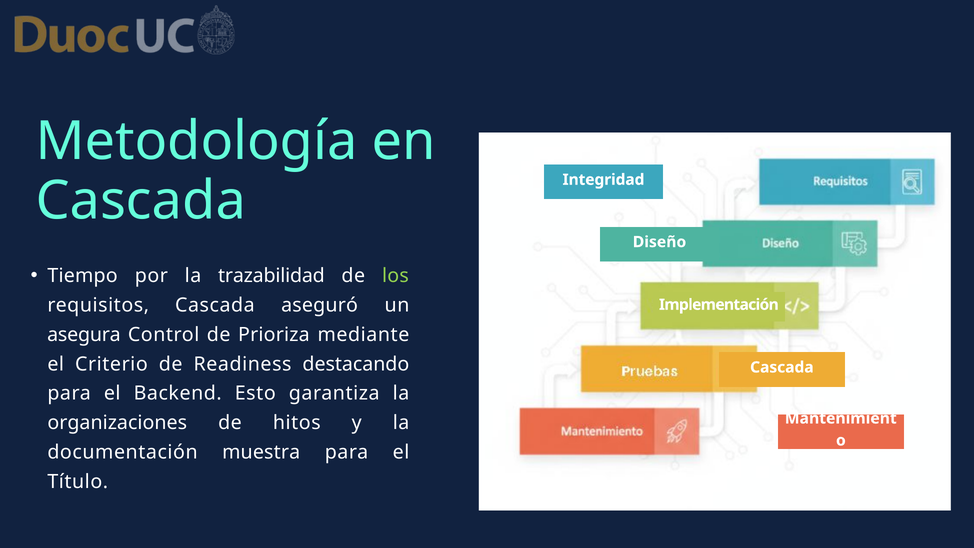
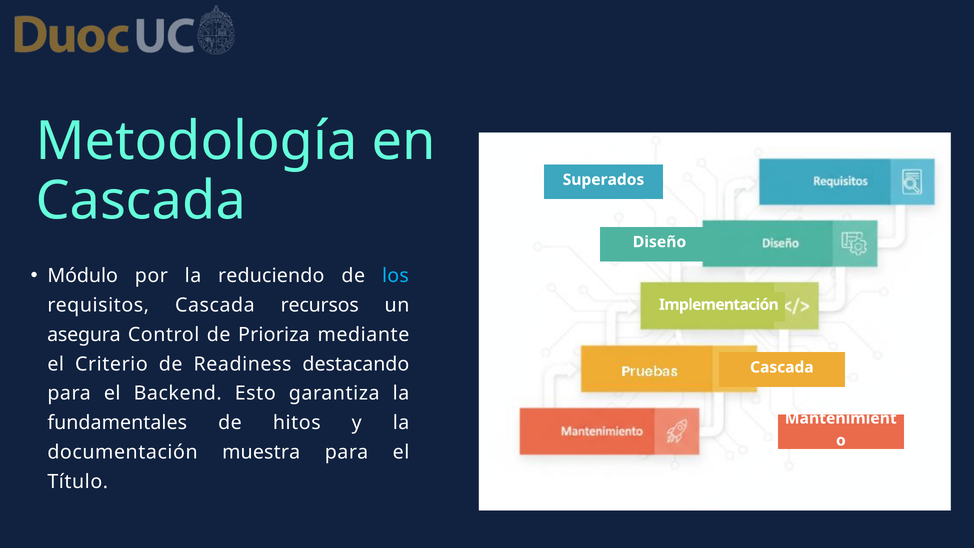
Integridad: Integridad -> Superados (603, 180)
Tiempo: Tiempo -> Módulo (83, 276)
trazabilidad: trazabilidad -> reduciendo (271, 276)
los colour: light green -> light blue (395, 276)
aseguró: aseguró -> recursos (320, 305)
organizaciones: organizaciones -> fundamentales (117, 423)
